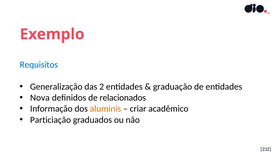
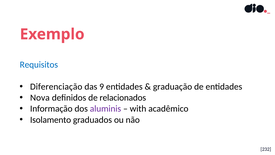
Generalização: Generalização -> Diferenciação (56, 87)
2: 2 -> 9 (102, 87)
aluminis colour: orange -> purple (105, 109)
criar: criar -> with (138, 109)
Particiação: Particiação -> Isolamento (51, 120)
